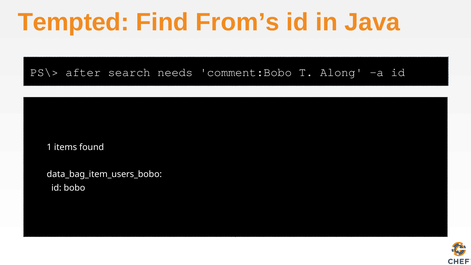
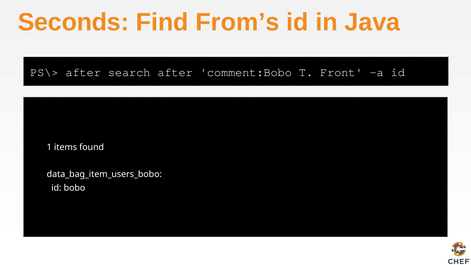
Tempted: Tempted -> Seconds (73, 22)
search needs: needs -> after (175, 72)
Along: Along -> Front (341, 72)
